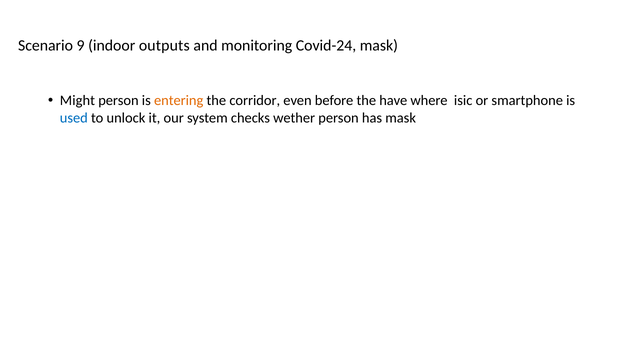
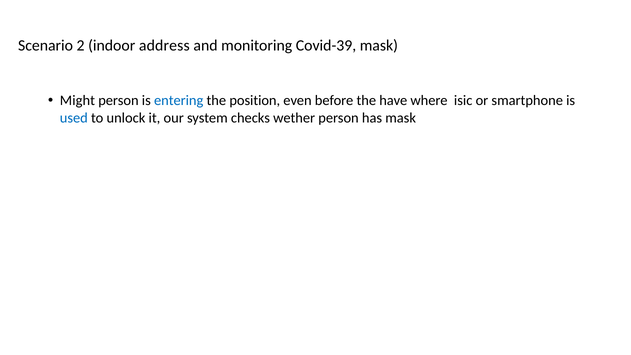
9: 9 -> 2 (81, 46)
outputs: outputs -> address (164, 46)
Covid-24: Covid-24 -> Covid-39 (326, 46)
entering colour: orange -> blue (179, 101)
corridor: corridor -> position (255, 101)
